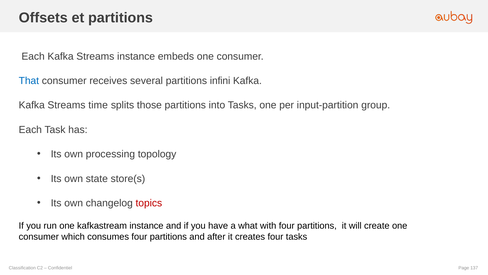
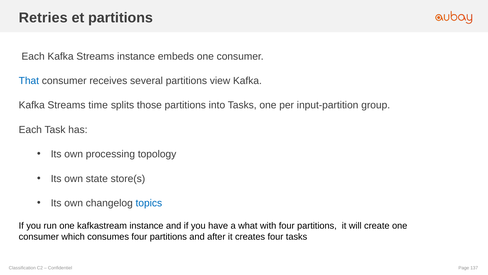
Offsets: Offsets -> Retries (43, 18)
infini: infini -> view (220, 81)
topics colour: red -> blue (149, 203)
